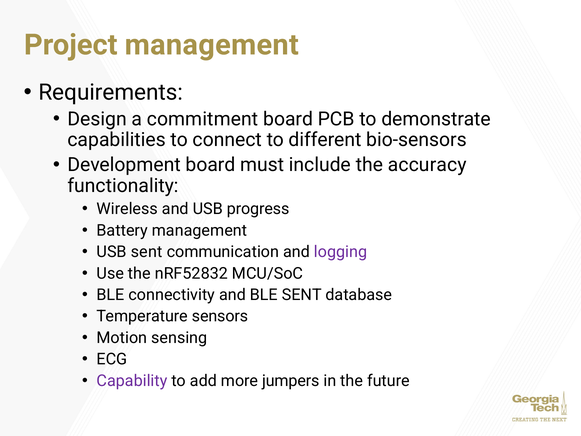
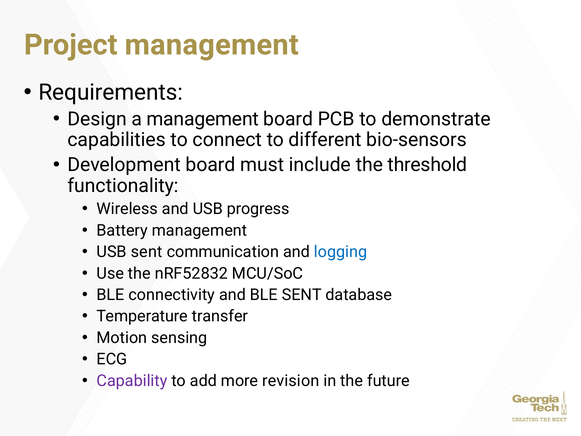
a commitment: commitment -> management (203, 119)
accuracy: accuracy -> threshold (427, 165)
logging colour: purple -> blue (341, 252)
sensors: sensors -> transfer (220, 316)
jumpers: jumpers -> revision (291, 381)
